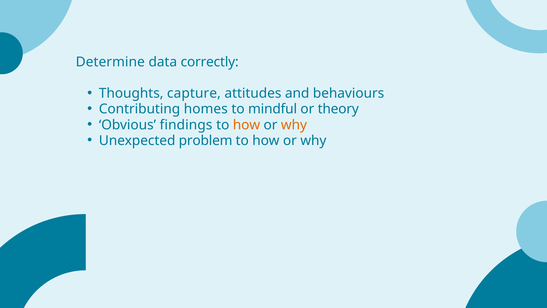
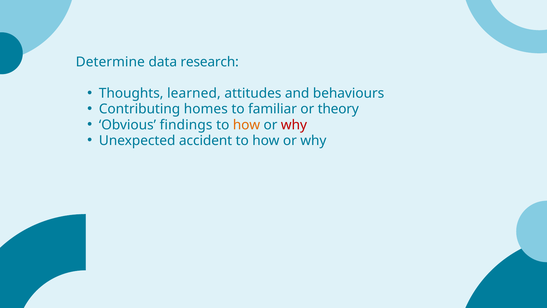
correctly: correctly -> research (210, 62)
capture: capture -> learned (194, 93)
mindful: mindful -> familiar (273, 109)
why colour: orange -> red (294, 125)
problem: problem -> accident (206, 140)
